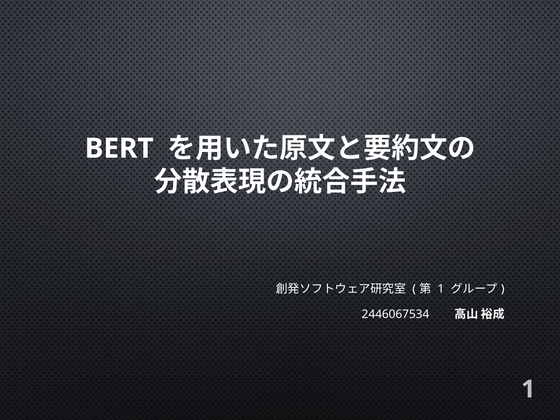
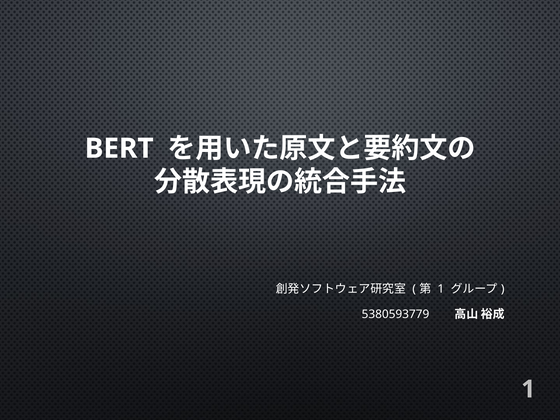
2446067534: 2446067534 -> 5380593779 (395, 314)
